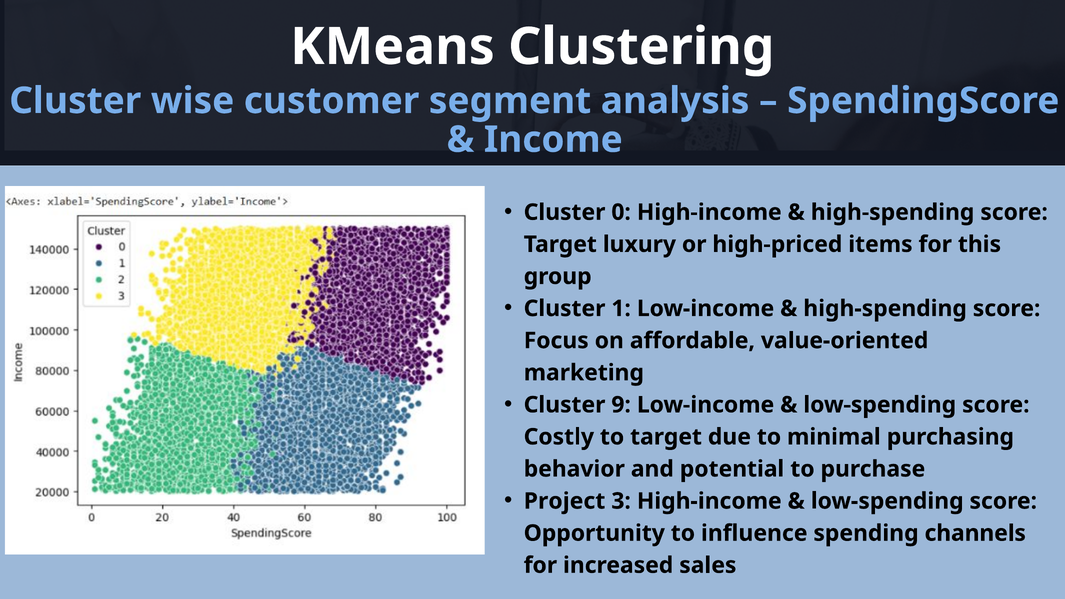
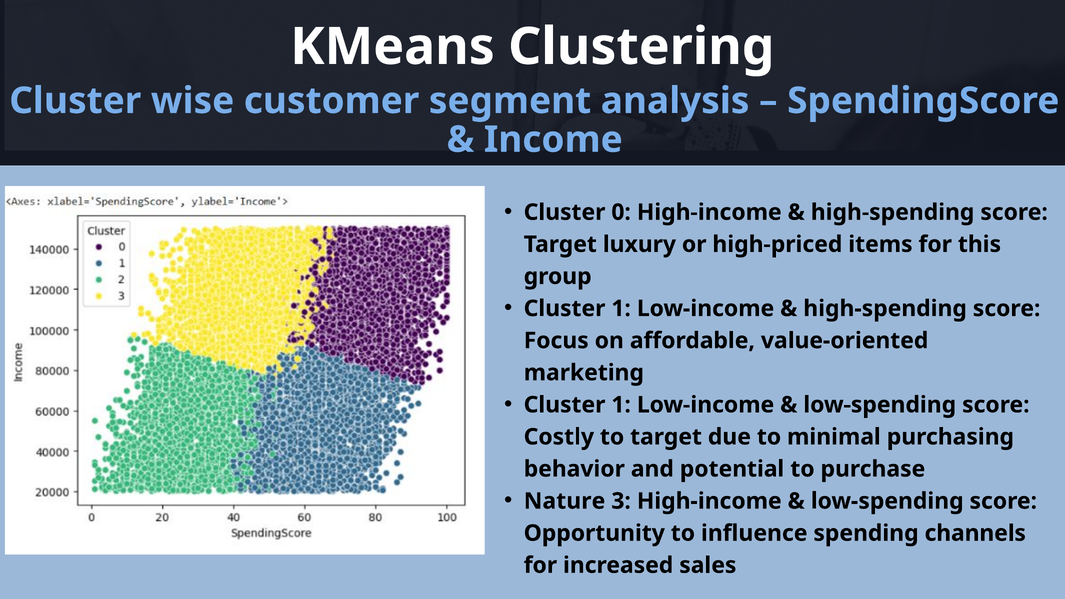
9: 9 -> 1 (621, 405)
Project: Project -> Nature (564, 501)
